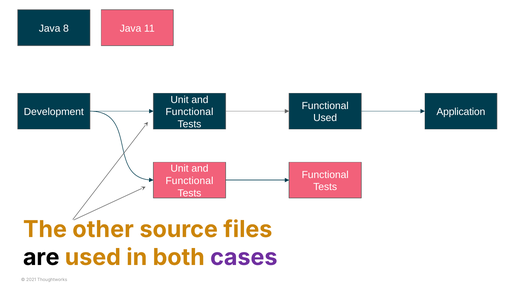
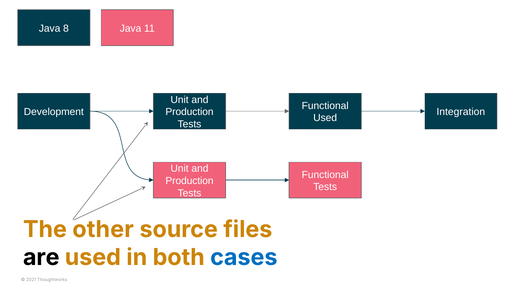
Functional: Functional -> Production (190, 112)
Application: Application -> Integration (461, 112)
Functional: Functional -> Production (190, 181)
cases colour: purple -> blue (244, 257)
